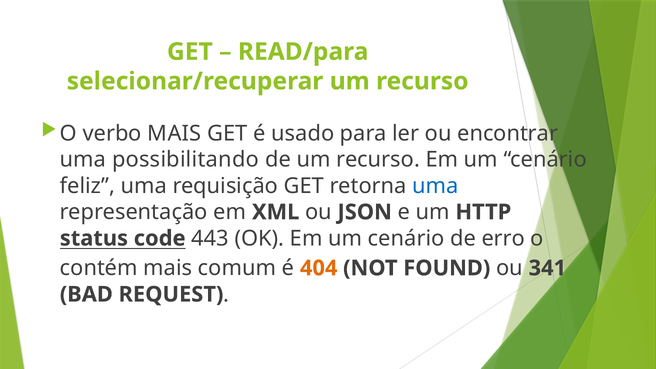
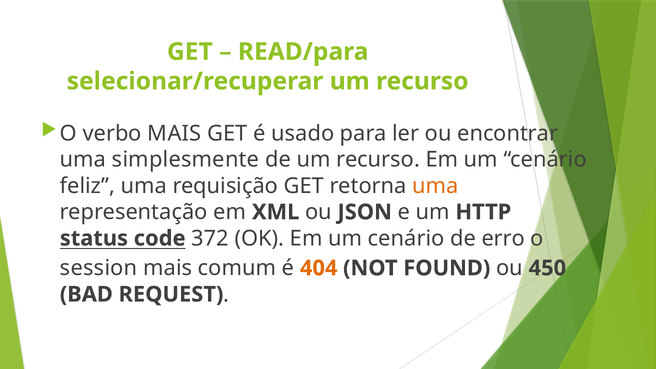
possibilitando: possibilitando -> simplesmente (186, 160)
uma colour: blue -> orange (435, 186)
443: 443 -> 372 (210, 238)
contém: contém -> session (99, 268)
341: 341 -> 450 (547, 268)
